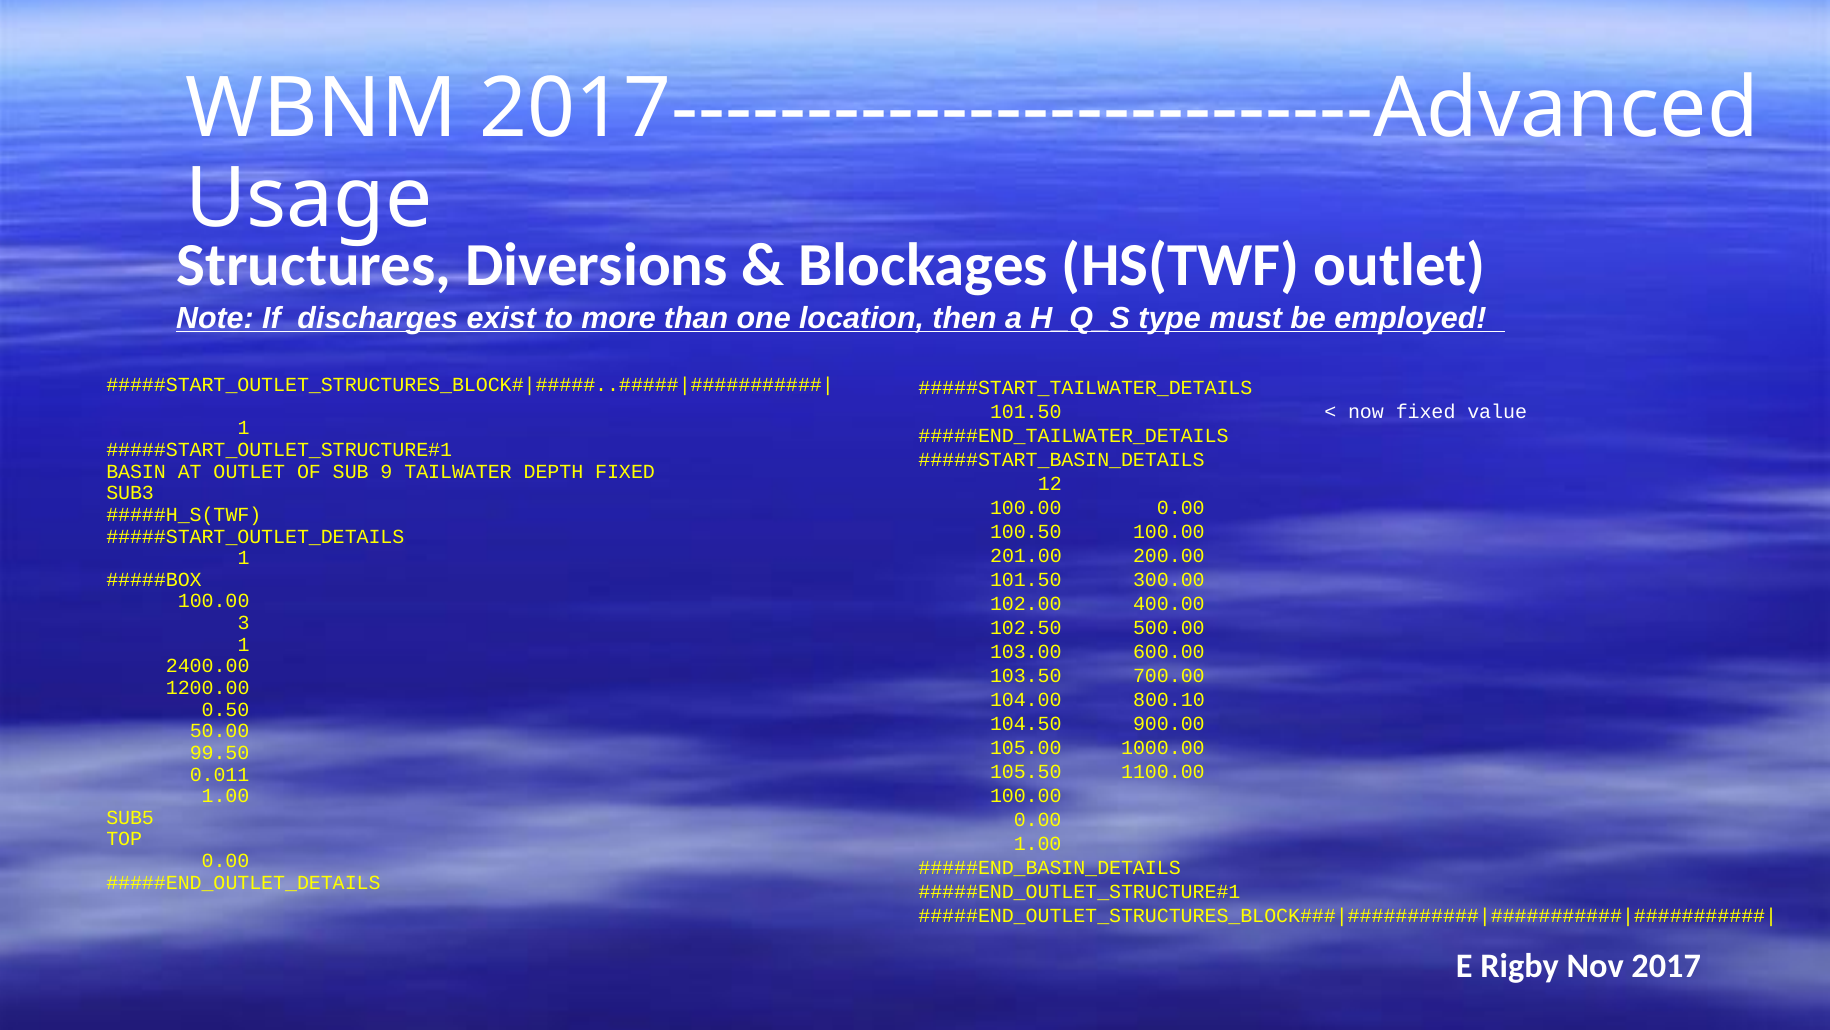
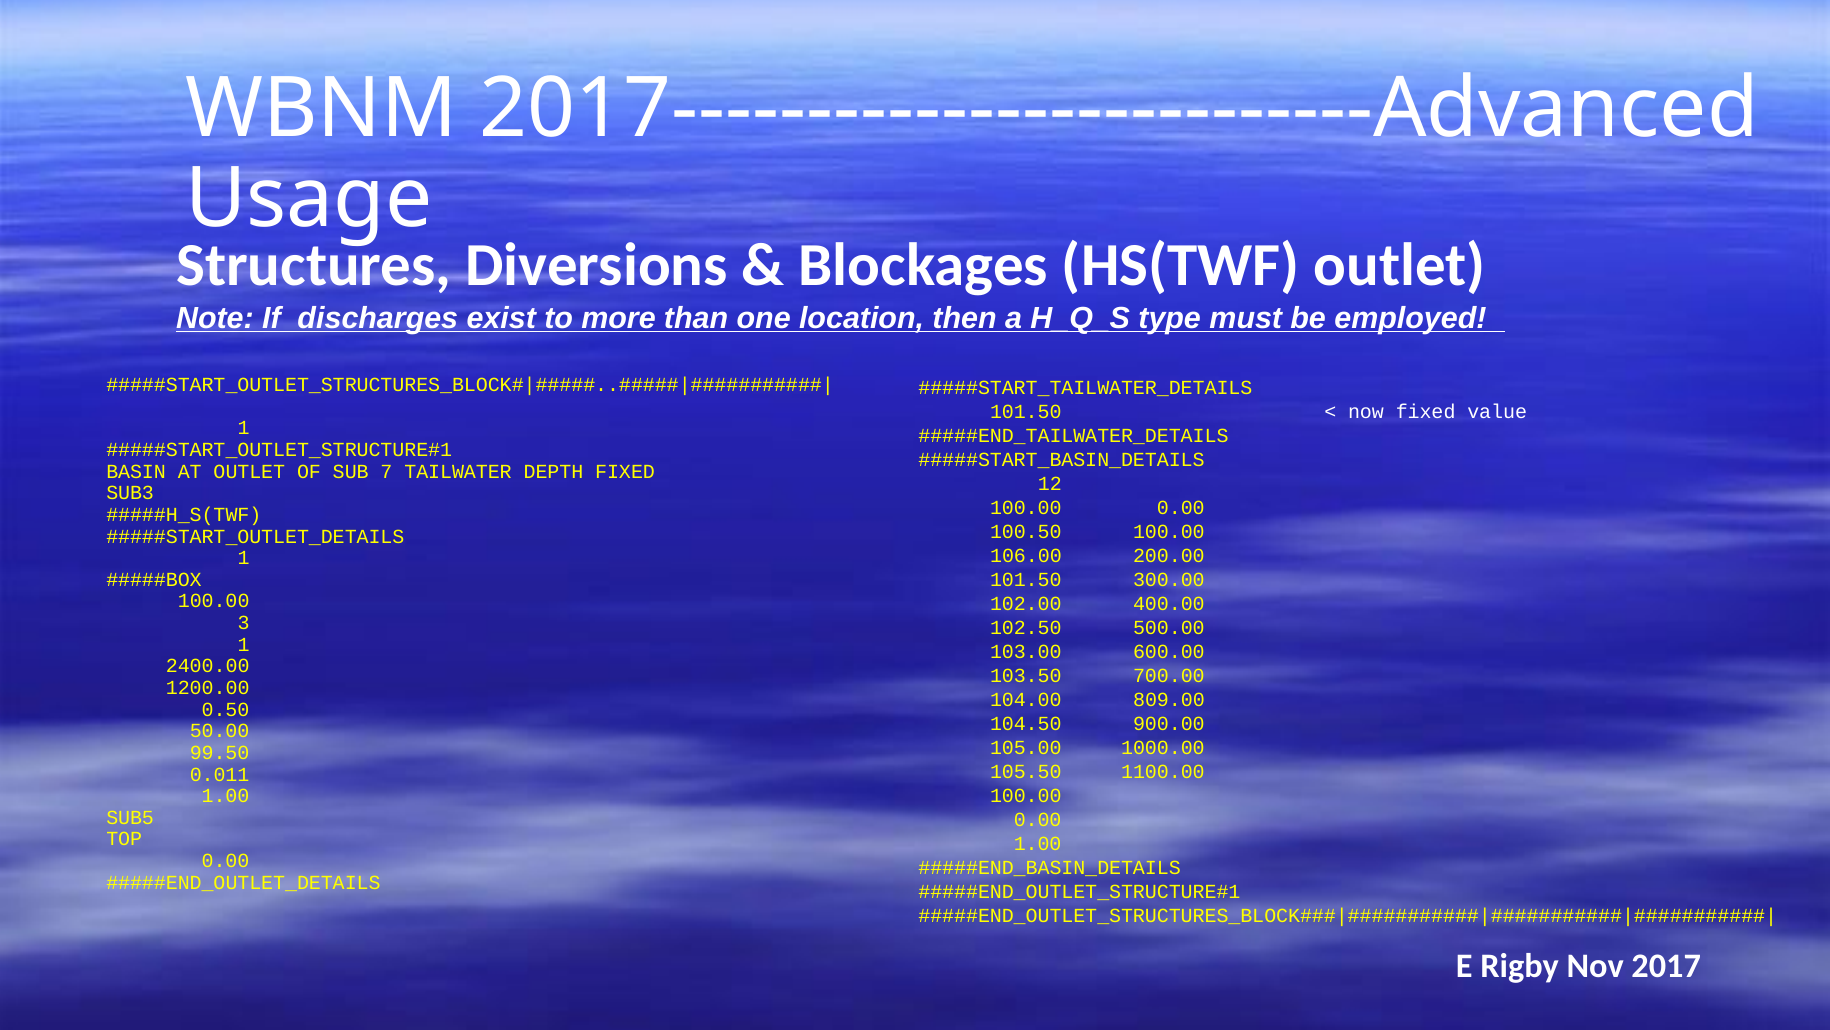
9: 9 -> 7 (386, 471)
201.00: 201.00 -> 106.00 (1026, 555)
800.10: 800.10 -> 809.00 (1169, 699)
